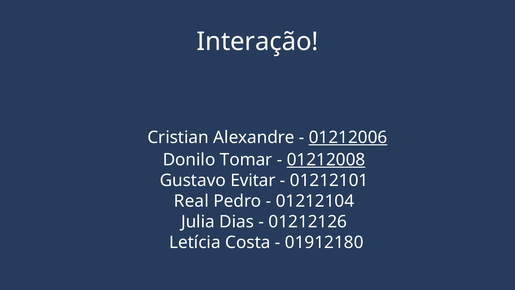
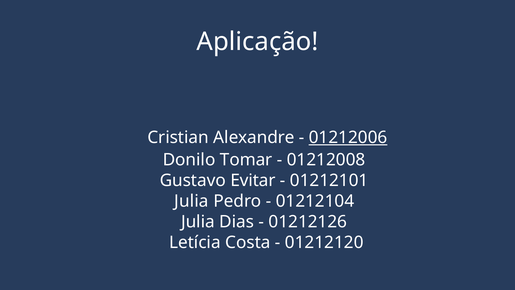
Interação: Interação -> Aplicação (257, 42)
01212008 underline: present -> none (326, 160)
Real: Real -> Julia (191, 201)
01912180: 01912180 -> 01212120 (324, 242)
